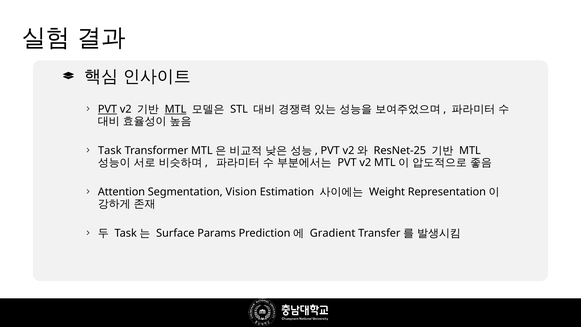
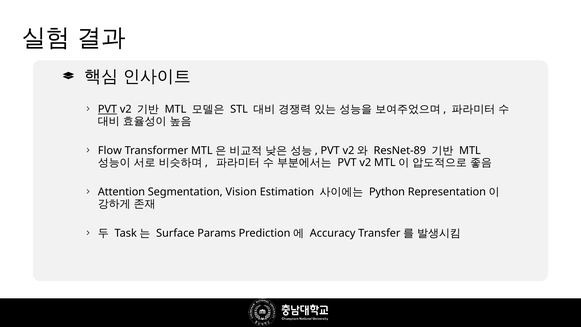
MTL underline: present -> none (175, 109)
Task: Task -> Flow (110, 151)
ResNet-25: ResNet-25 -> ResNet-89 (400, 151)
Weight: Weight -> Python (387, 192)
Gradient: Gradient -> Accuracy (333, 233)
